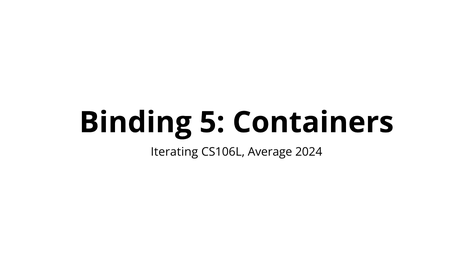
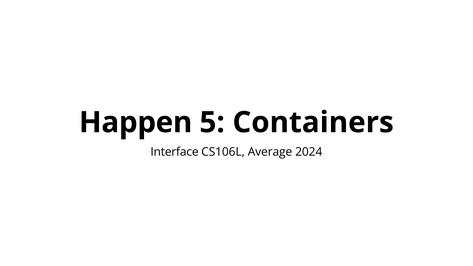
Binding: Binding -> Happen (136, 122)
Iterating: Iterating -> Interface (175, 152)
